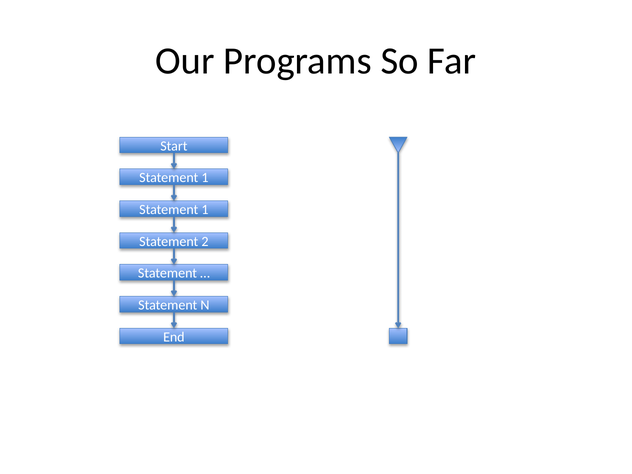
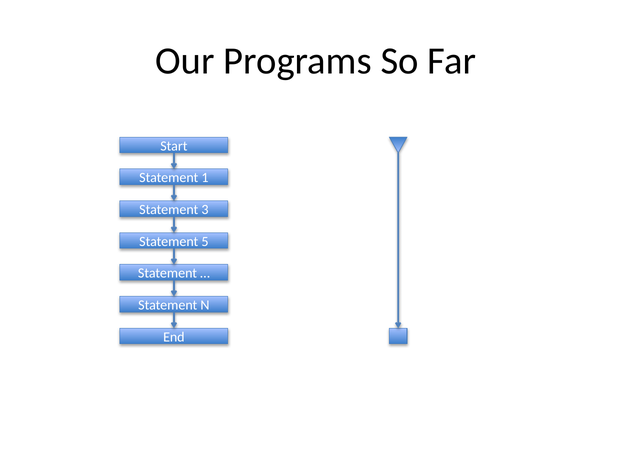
1: 1 -> 3 (205, 210)
2: 2 -> 5 (205, 241)
